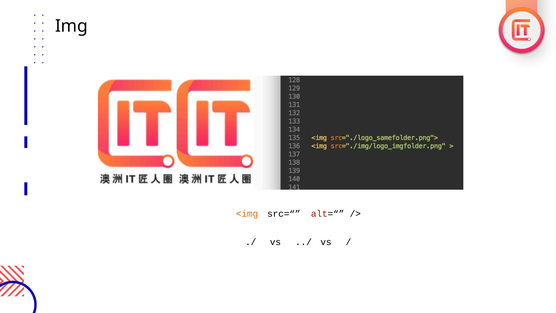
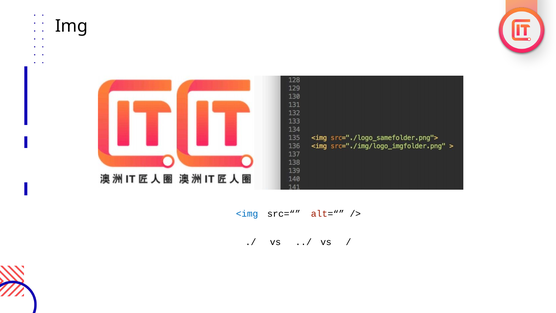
<img colour: orange -> blue (247, 214)
